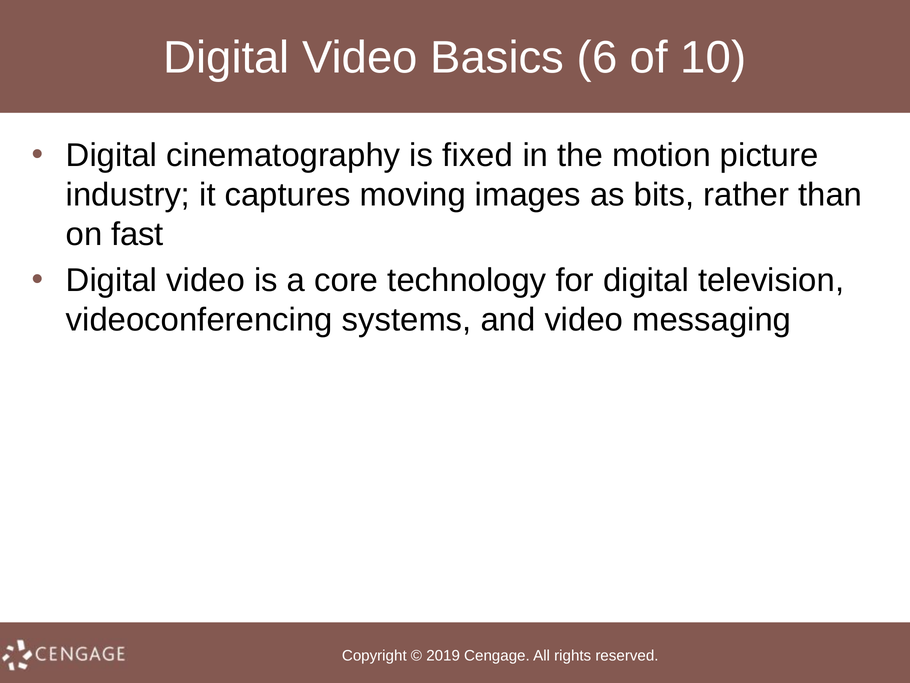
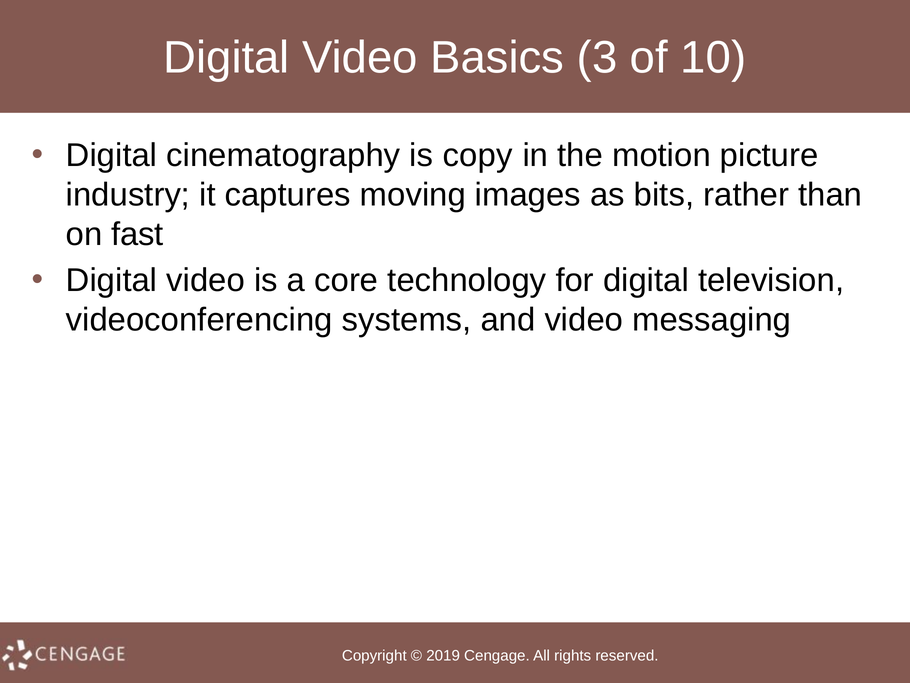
6: 6 -> 3 (597, 58)
fixed: fixed -> copy (478, 155)
